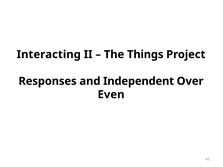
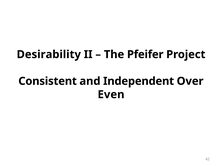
Interacting: Interacting -> Desirability (49, 55)
Things: Things -> Pfeifer (145, 55)
Responses: Responses -> Consistent (48, 81)
